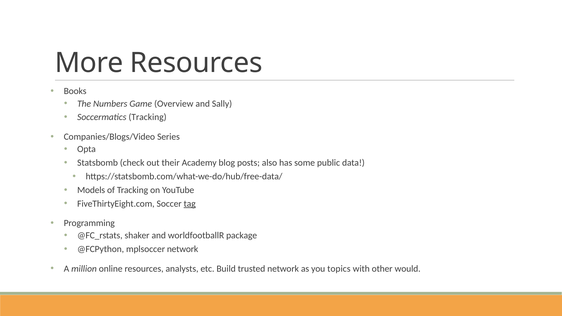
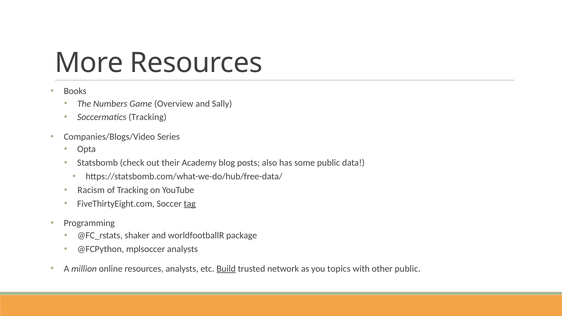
Models: Models -> Racism (91, 190)
mplsoccer network: network -> analysts (182, 249)
Build underline: none -> present (226, 269)
other would: would -> public (408, 269)
